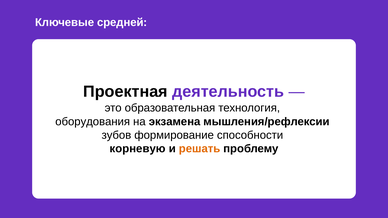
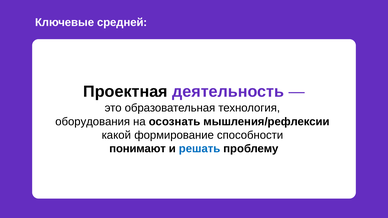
экзамена: экзамена -> осознать (175, 122)
зубов: зубов -> какой (116, 135)
корневую: корневую -> понимают (138, 149)
решать colour: orange -> blue (200, 149)
